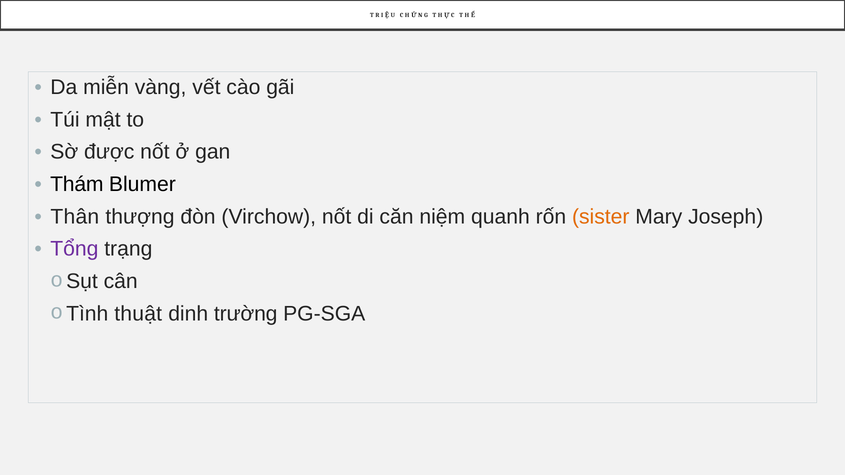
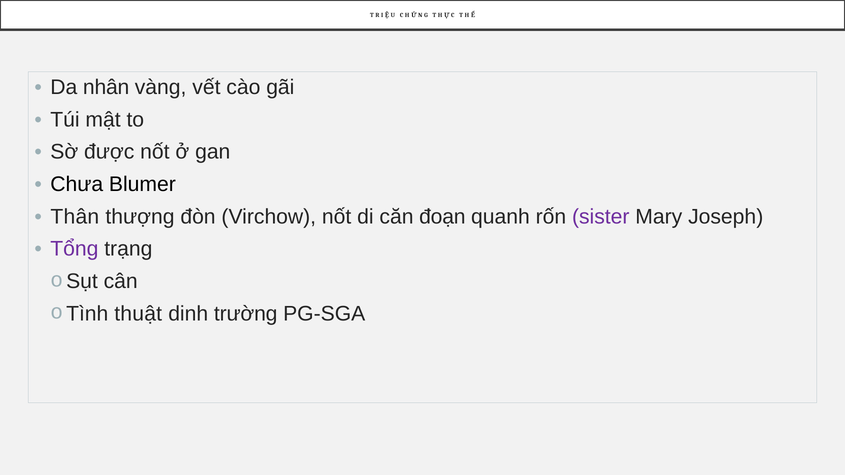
miễn: miễn -> nhân (106, 87)
Thám: Thám -> Chưa (77, 184)
niệm: niệm -> đoạn (442, 217)
sister colour: orange -> purple (601, 217)
